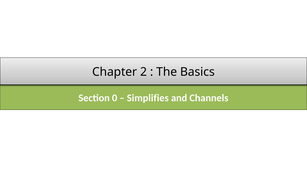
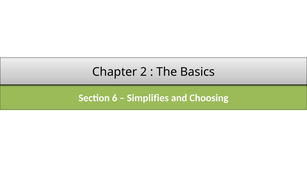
0: 0 -> 6 (115, 98)
Channels: Channels -> Choosing (209, 98)
